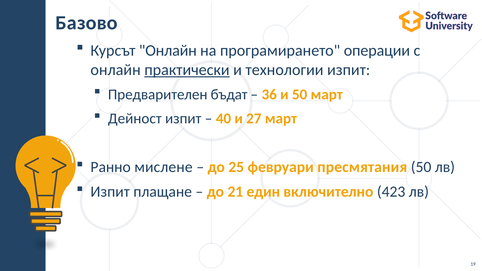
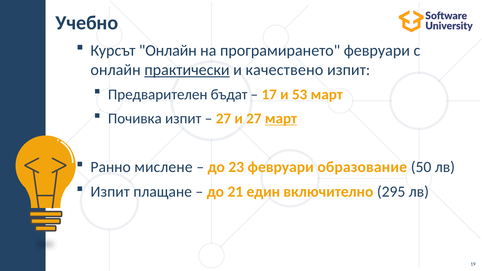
Базово: Базово -> Учебно (87, 23)
програмирането операции: операции -> февруари (377, 51)
технологии: технологии -> качествено (284, 70)
36: 36 -> 17 (269, 94)
и 50: 50 -> 53 (300, 94)
Дейност: Дейност -> Почивка (135, 119)
40: 40 -> 27 (223, 119)
март underline: none -> present (281, 119)
25: 25 -> 23 (236, 167)
пресмятания: пресмятания -> образование (362, 167)
423: 423 -> 295 (391, 192)
